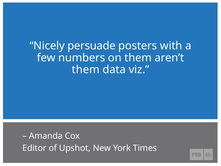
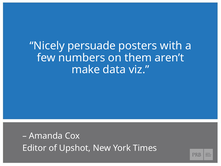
them: them -> make (86, 70)
